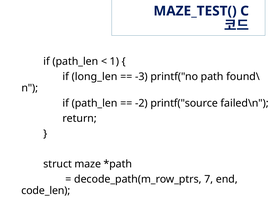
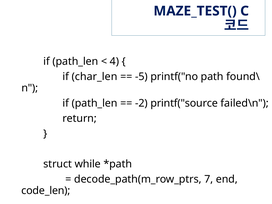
1: 1 -> 4 (114, 61)
long_len: long_len -> char_len (95, 77)
-3: -3 -> -5 (141, 77)
maze: maze -> while (88, 164)
